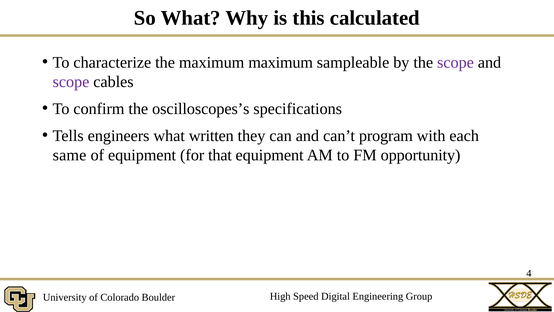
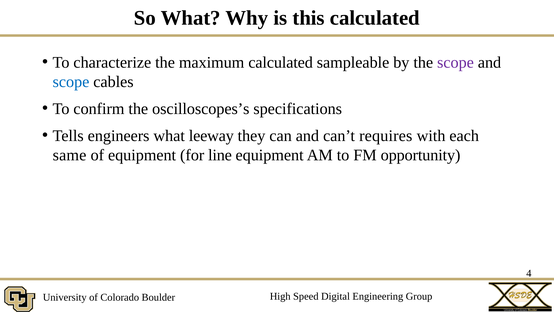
maximum maximum: maximum -> calculated (281, 62)
scope colour: purple -> blue (71, 82)
written: written -> leeway (211, 136)
program: program -> requires (386, 136)
that: that -> line (220, 155)
